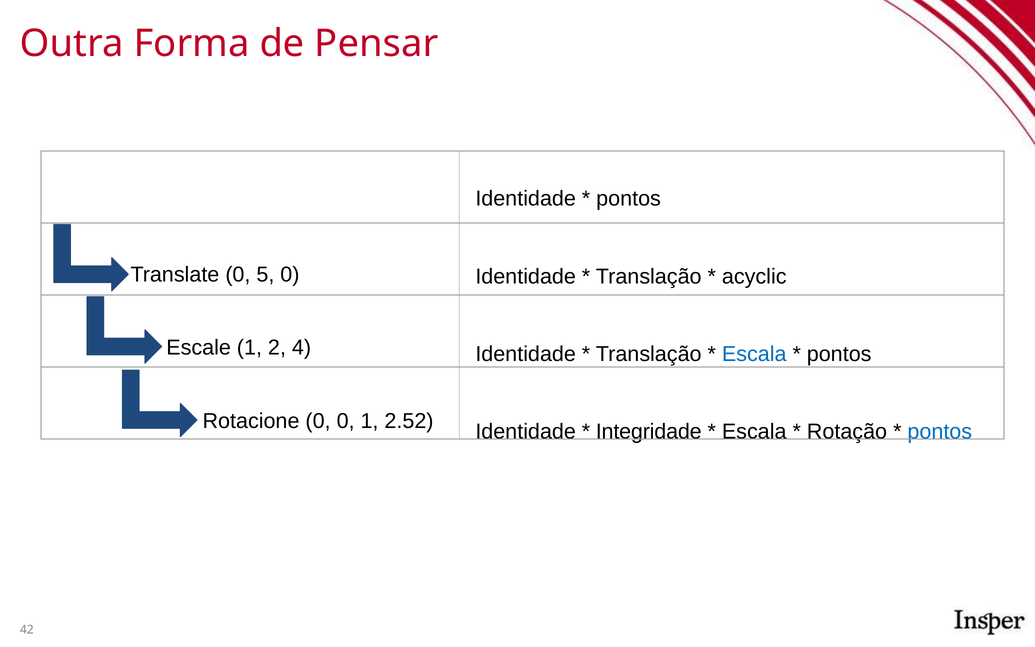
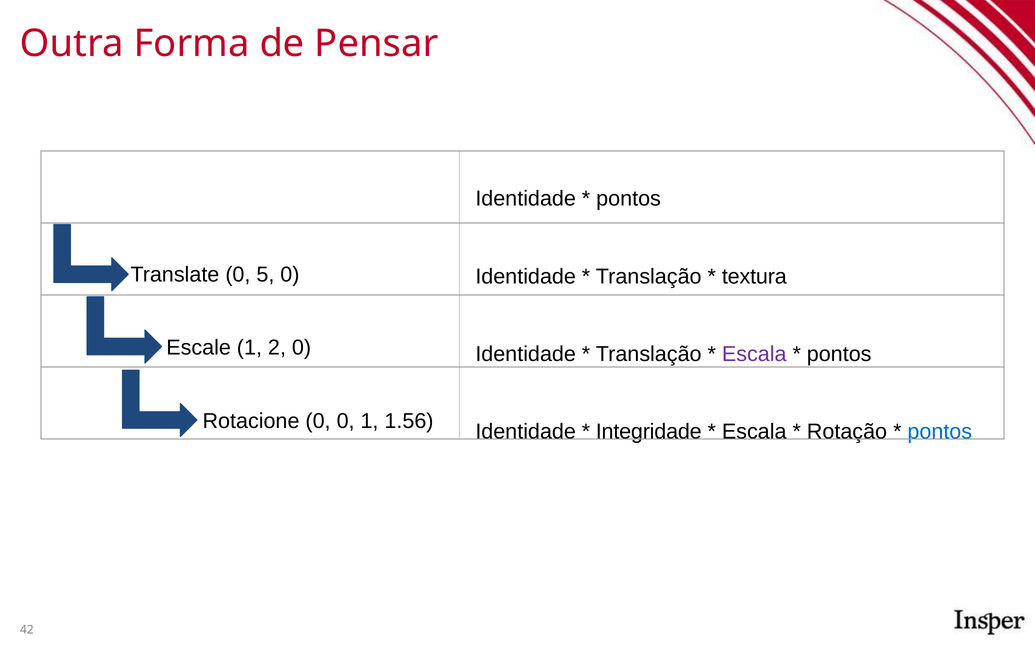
acyclic: acyclic -> textura (754, 276)
2 4: 4 -> 0 (301, 348)
Escala colour: blue -> purple (754, 354)
2.52: 2.52 -> 1.56 (409, 421)
